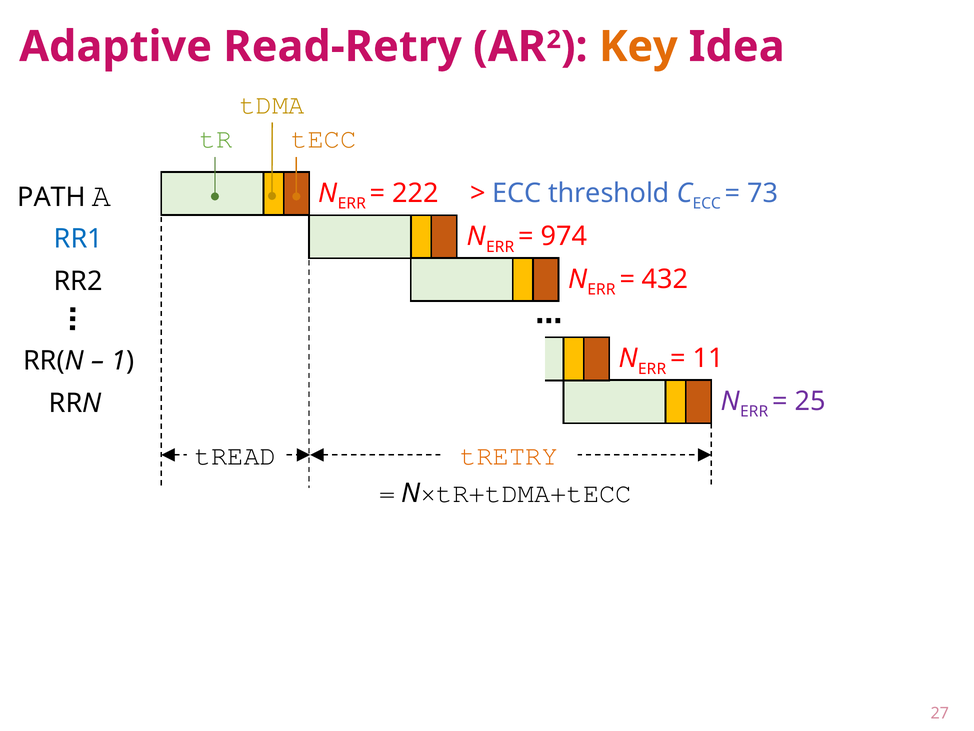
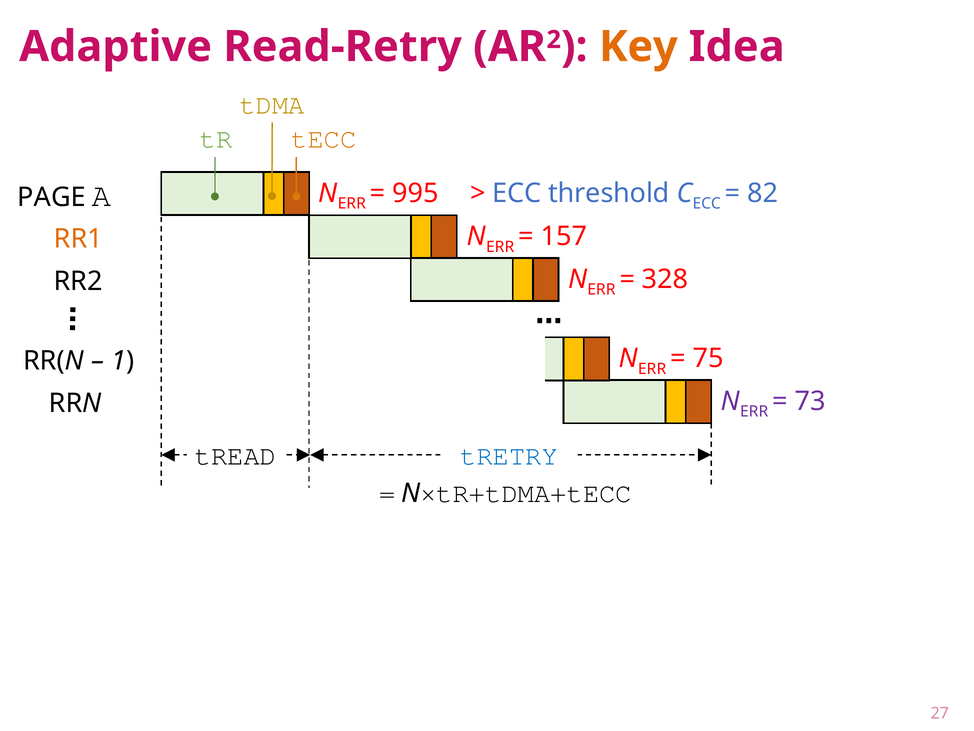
73: 73 -> 82 (763, 193)
PATH: PATH -> PAGE (52, 197)
222: 222 -> 995 (416, 193)
RR1 colour: blue -> orange (78, 238)
974: 974 -> 157 (564, 236)
432: 432 -> 328 (665, 279)
11: 11 -> 75 (708, 358)
25: 25 -> 73 (810, 401)
tRETRY colour: orange -> blue (509, 456)
